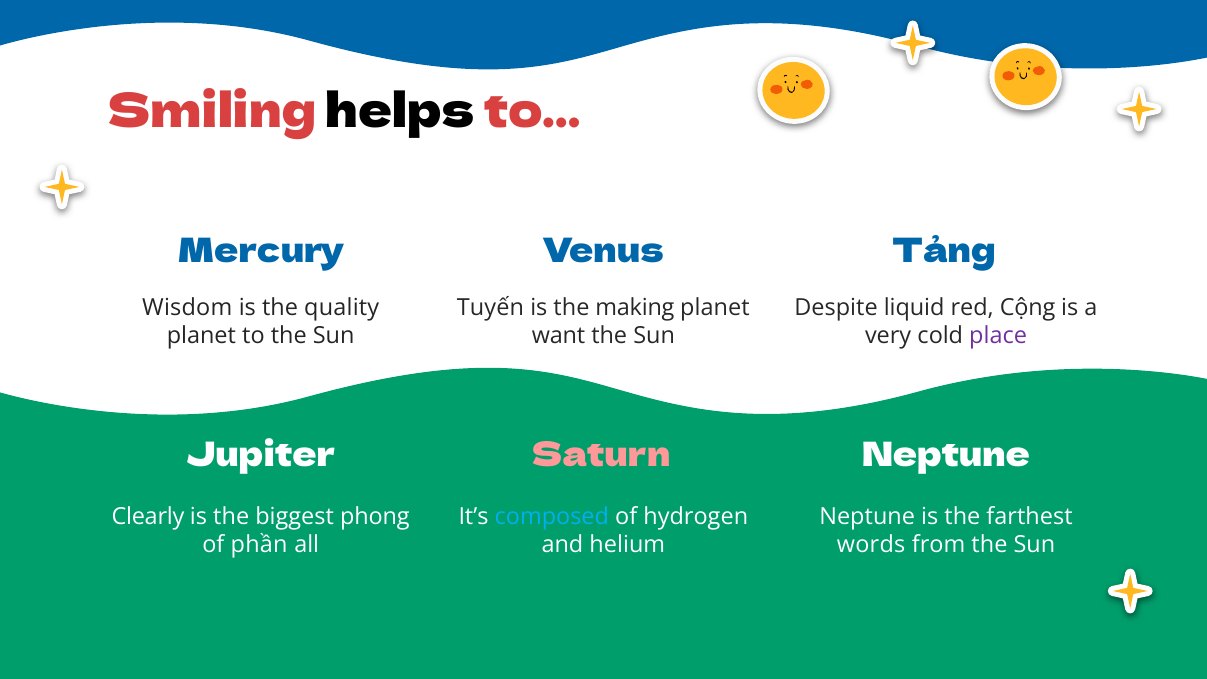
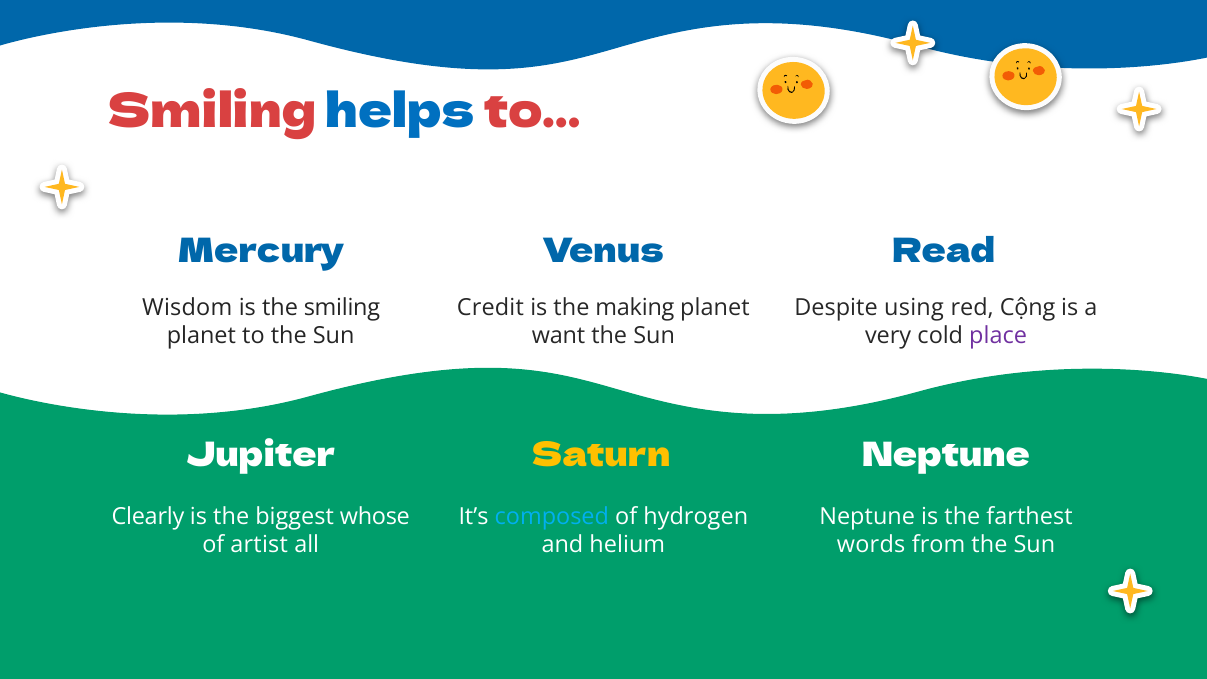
helps colour: black -> blue (400, 112)
Tảng: Tảng -> Read (944, 252)
the quality: quality -> smiling (342, 307)
Tuyến: Tuyến -> Credit (490, 307)
liquid: liquid -> using (914, 307)
Saturn colour: pink -> yellow (601, 455)
phong: phong -> whose (375, 517)
phần: phần -> artist (259, 545)
